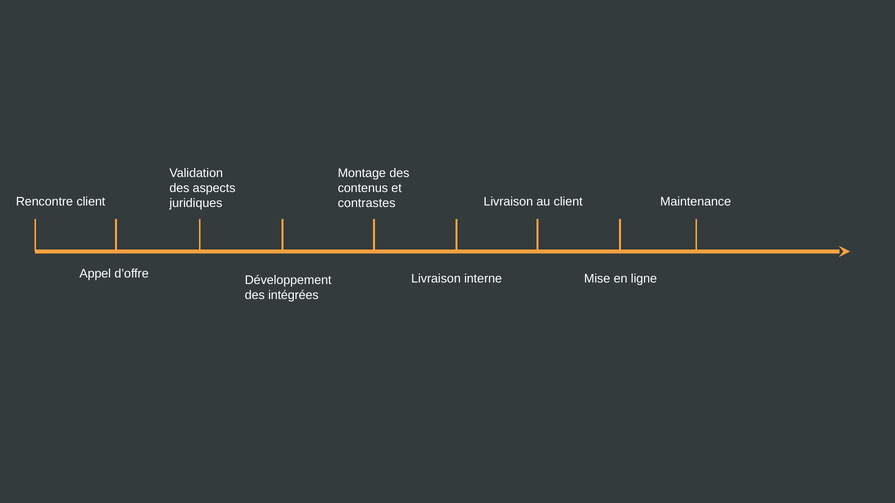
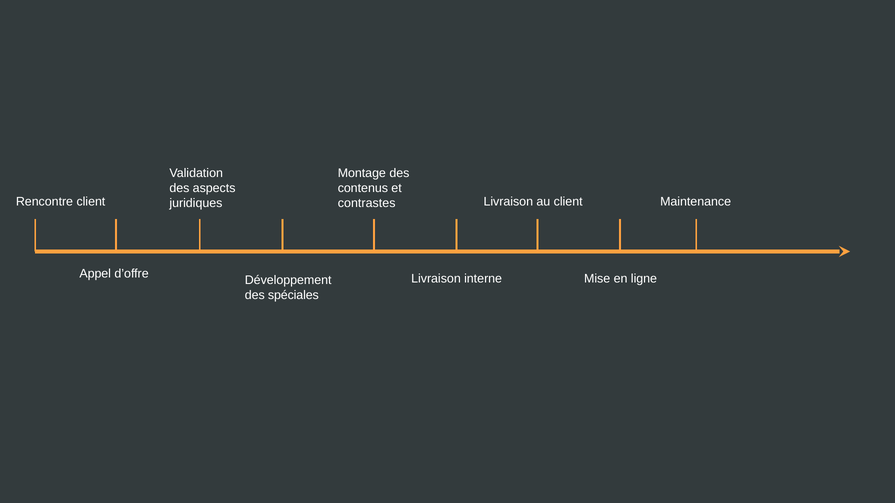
intégrées: intégrées -> spéciales (293, 296)
